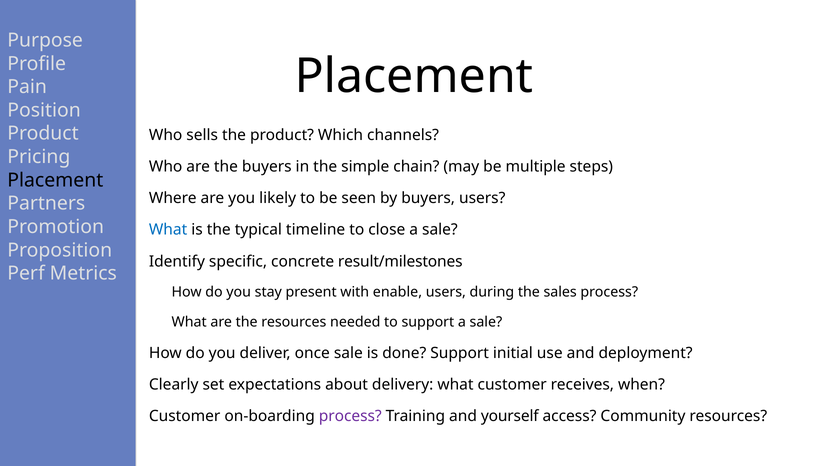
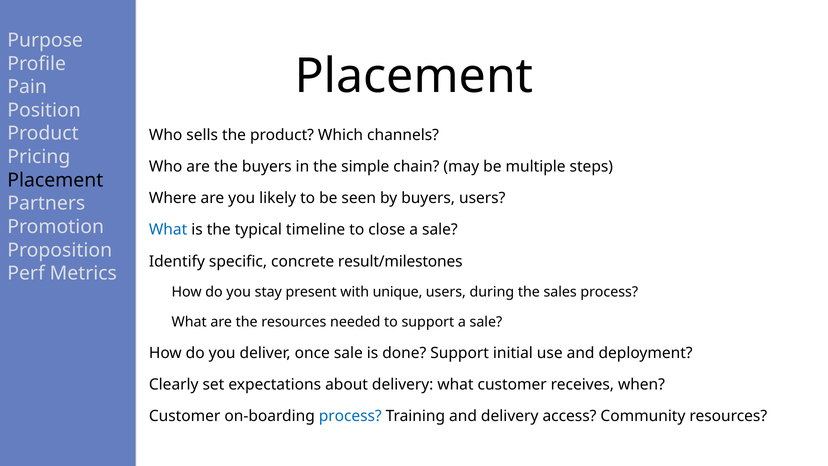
enable: enable -> unique (398, 292)
process colour: purple -> blue (350, 416)
and yourself: yourself -> delivery (510, 416)
